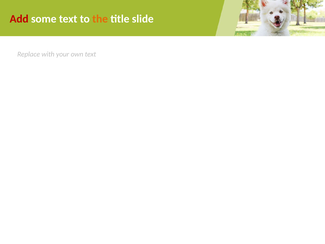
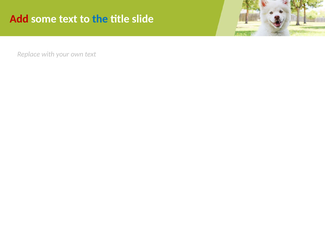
the colour: orange -> blue (100, 19)
